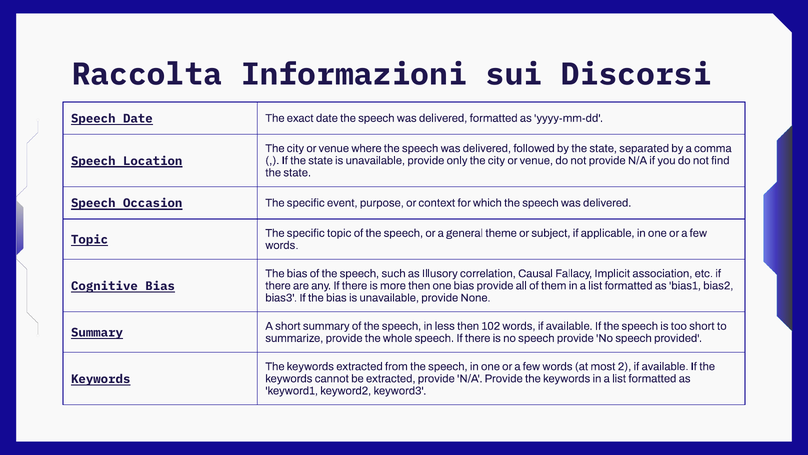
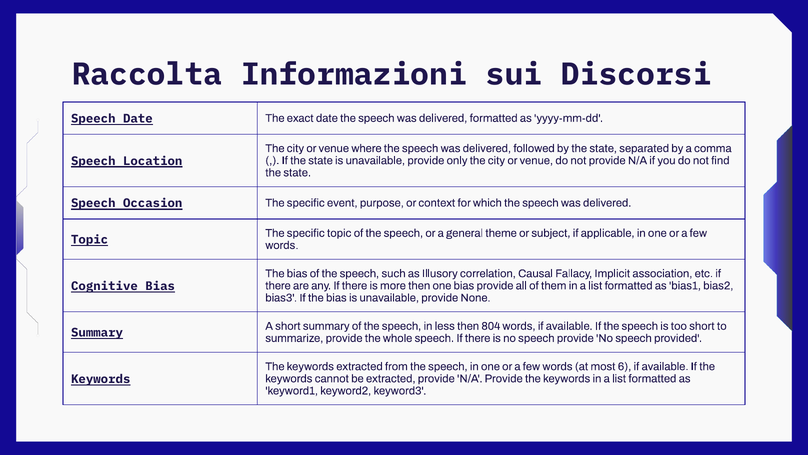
102: 102 -> 804 (491, 326)
2: 2 -> 6 (625, 366)
